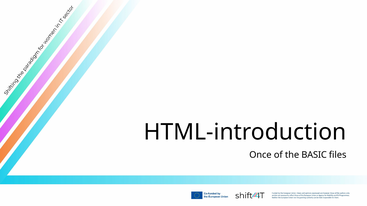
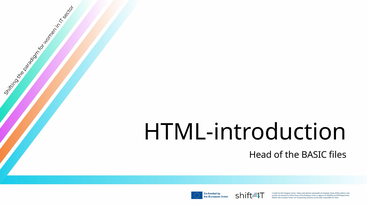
Once: Once -> Head (260, 155)
